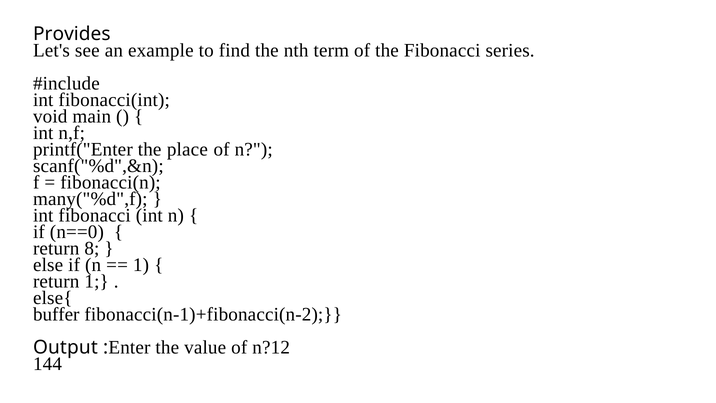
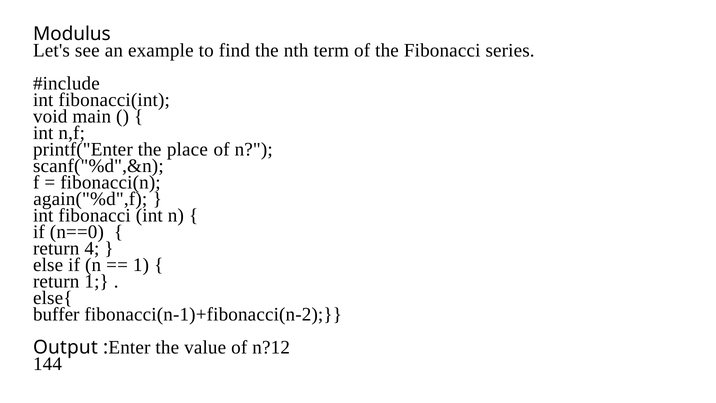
Provides: Provides -> Modulus (72, 34)
many("%d",f: many("%d",f -> again("%d",f (90, 199)
8: 8 -> 4 (92, 248)
